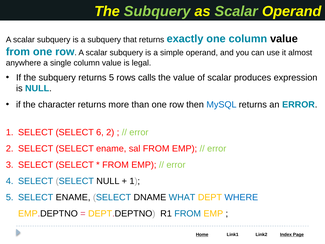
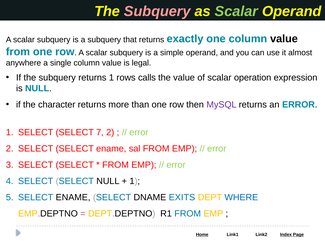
Subquery colour: light green -> pink (157, 11)
returns 5: 5 -> 1 (111, 78)
produces: produces -> operation (253, 78)
MySQL colour: blue -> purple (221, 105)
6: 6 -> 7 (100, 132)
WHAT: WHAT -> EXITS (182, 197)
